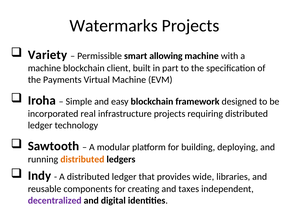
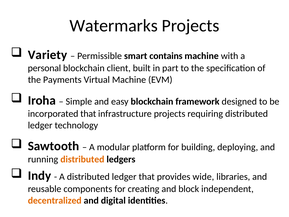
allowing: allowing -> contains (166, 56)
machine: machine -> personal (44, 68)
incorporated real: real -> that (88, 114)
taxes: taxes -> block (189, 189)
decentralized colour: purple -> orange (55, 200)
